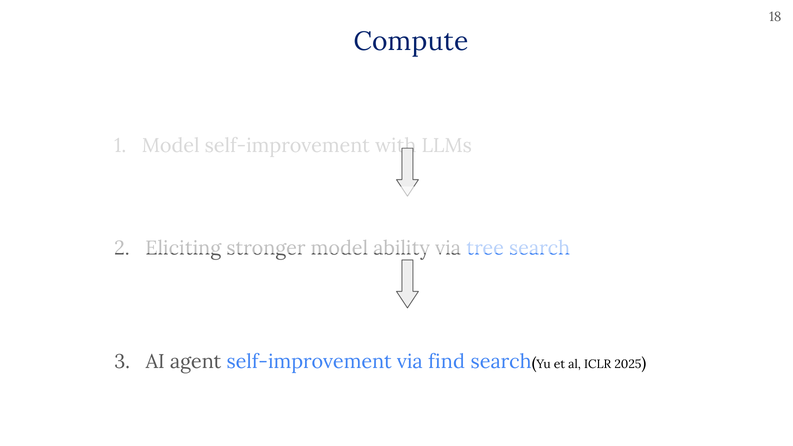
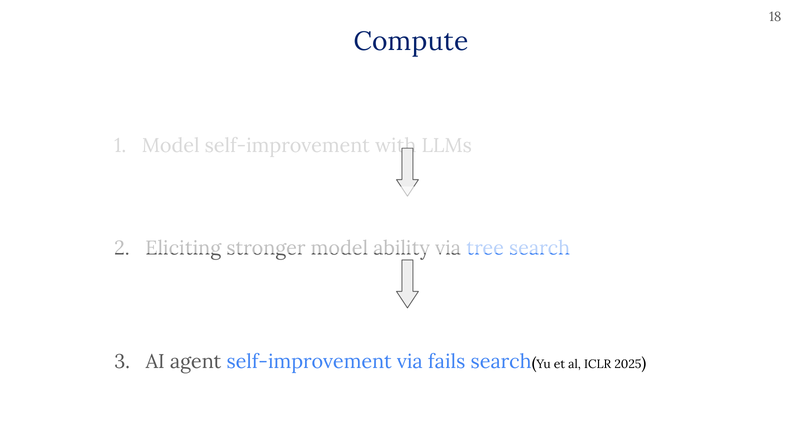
find: find -> fails (447, 362)
